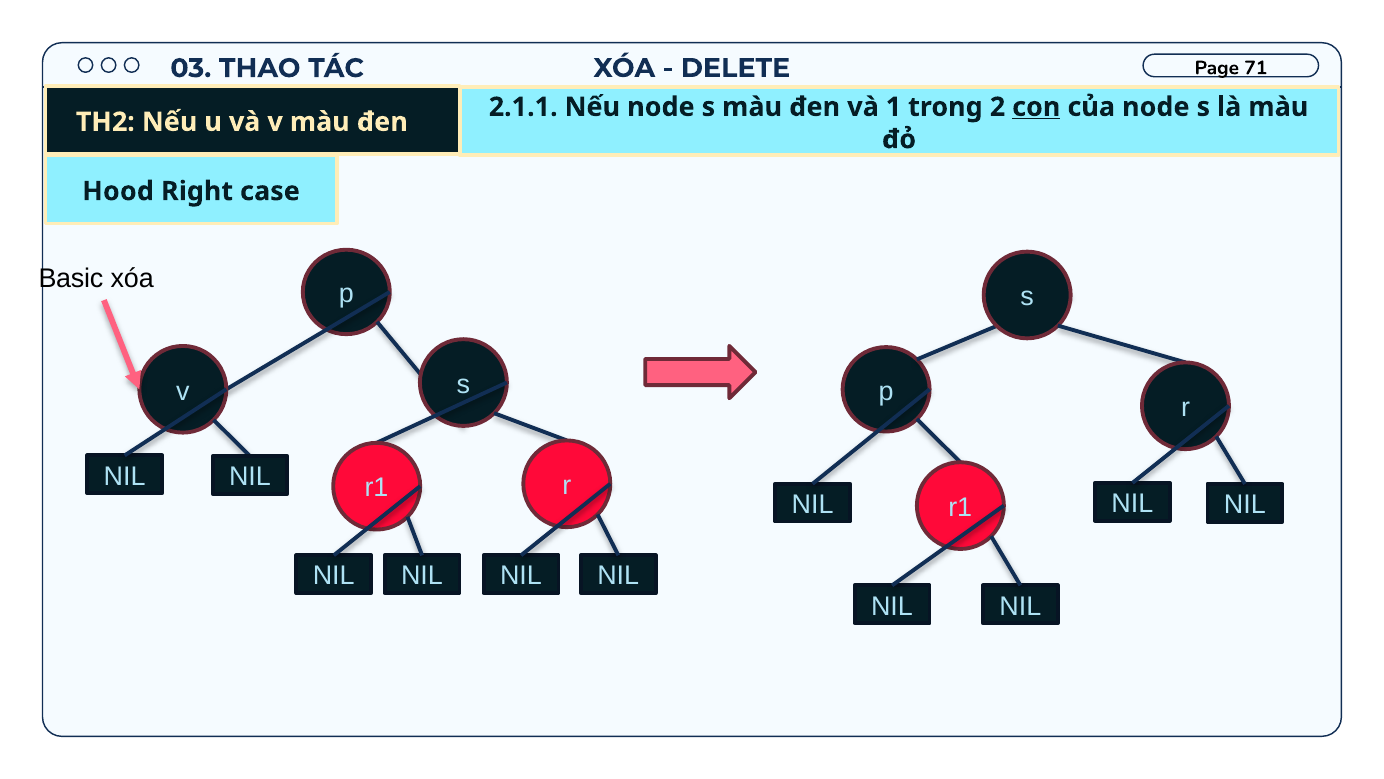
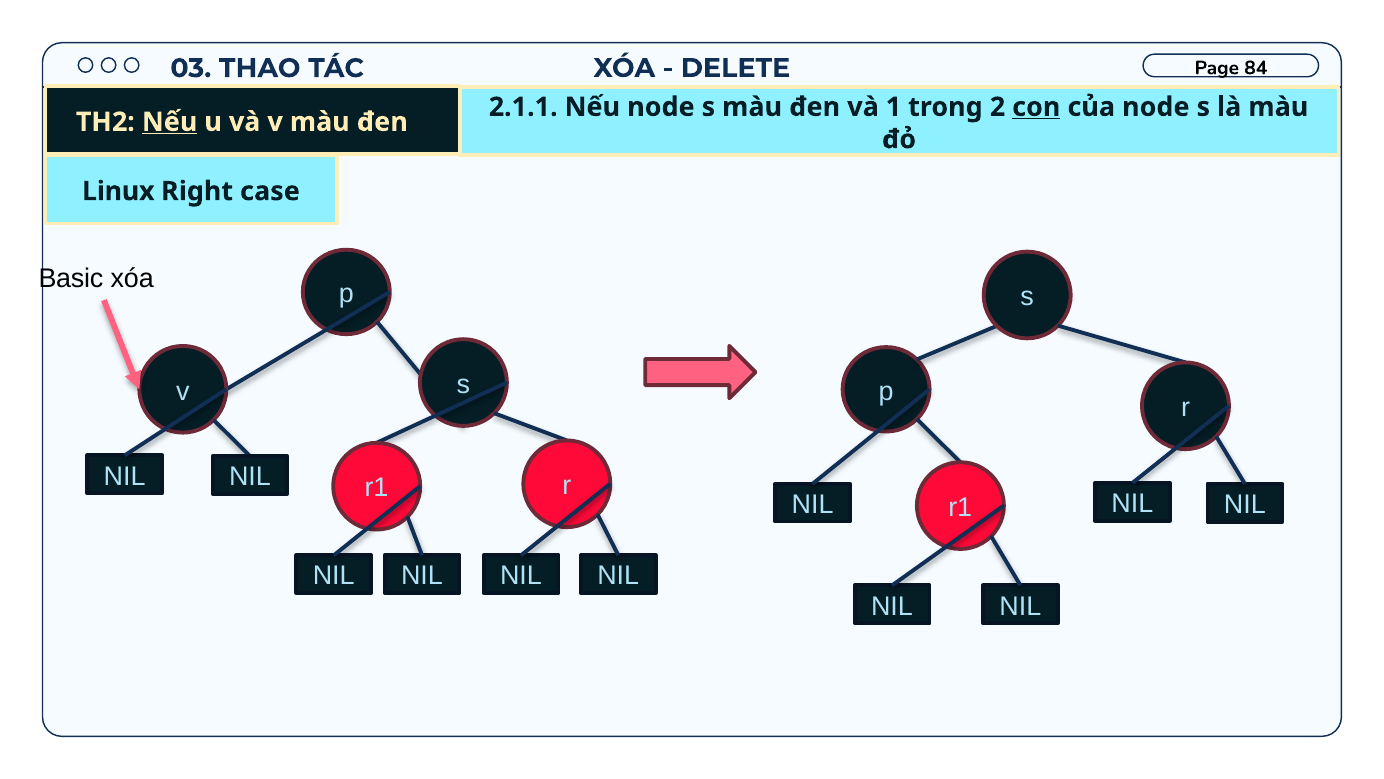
71: 71 -> 84 (1256, 68)
Nếu underline: none -> present (170, 122)
Hood: Hood -> Linux (118, 191)
